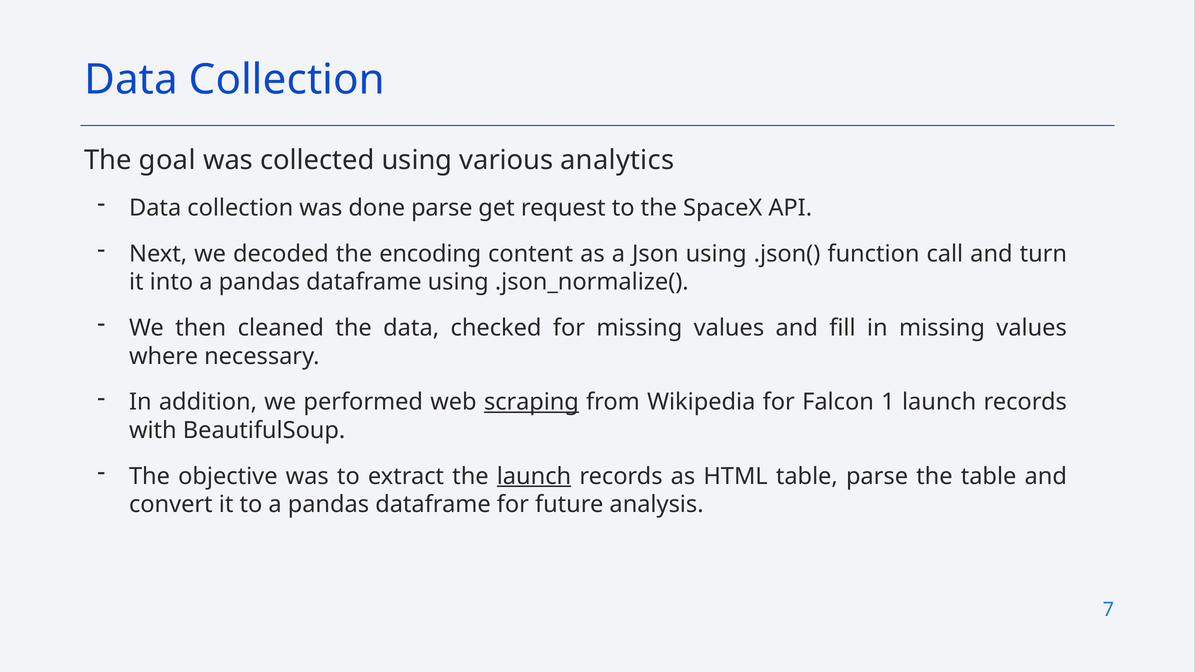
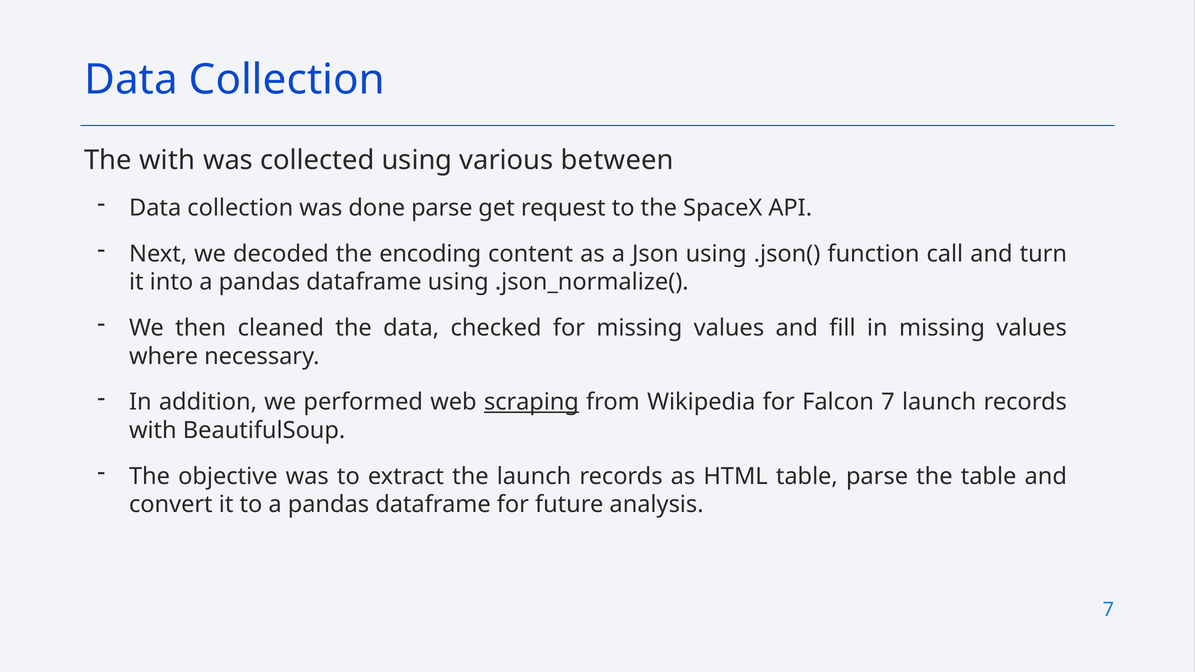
The goal: goal -> with (167, 160)
analytics: analytics -> between (617, 160)
Falcon 1: 1 -> 7 (888, 402)
launch underline: present -> none (534, 476)
